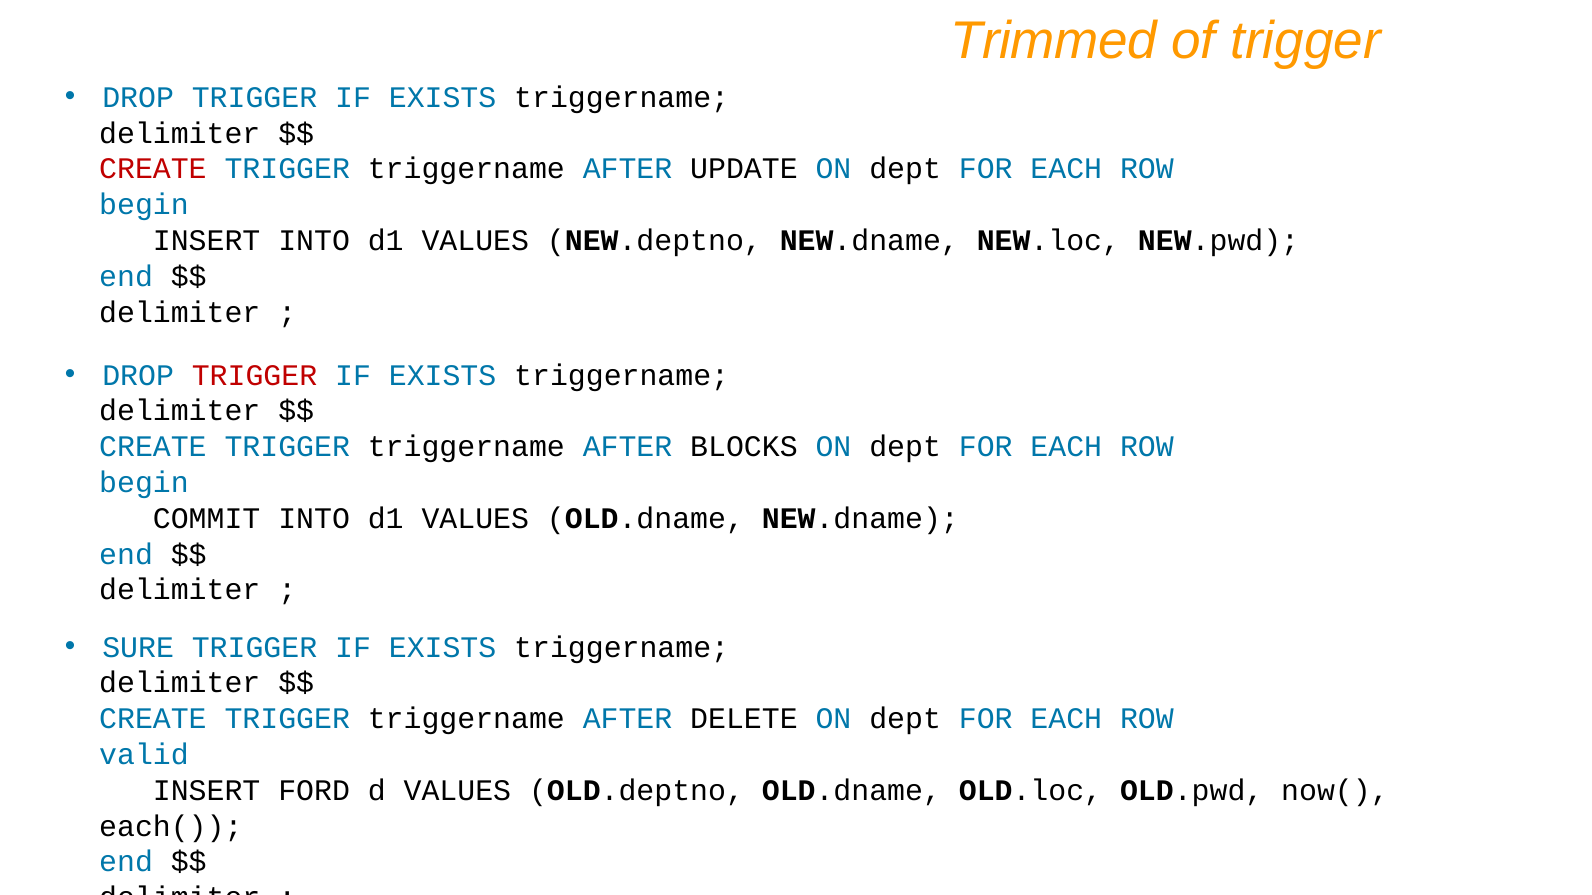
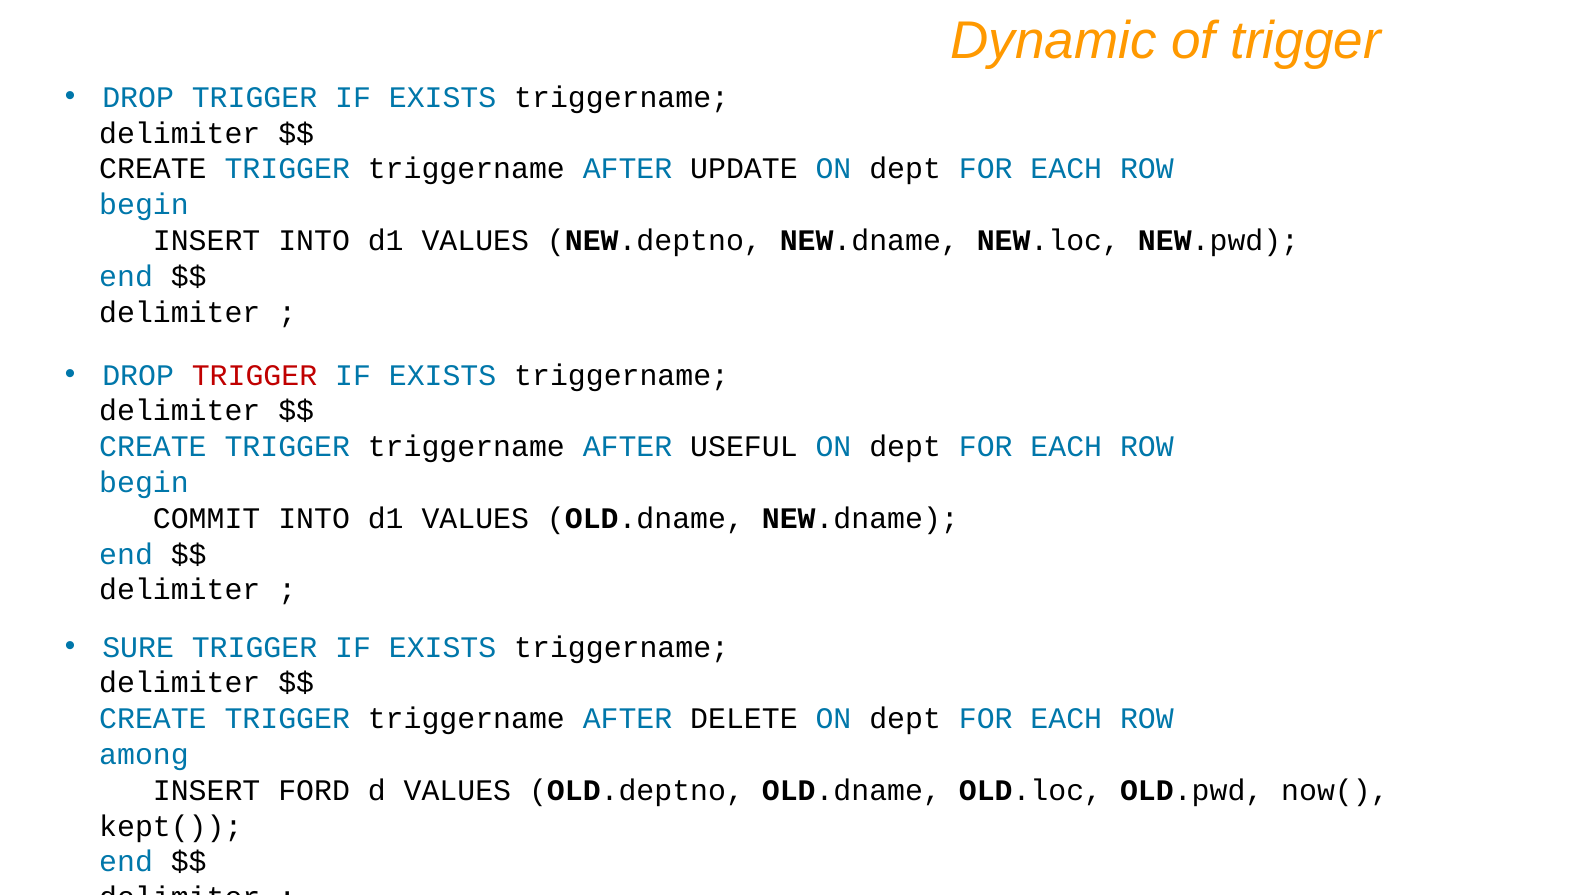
Trimmed: Trimmed -> Dynamic (1053, 41)
CREATE colour: red -> black (153, 169)
BLOCKS: BLOCKS -> USEFUL (744, 447)
valid: valid -> among (144, 755)
each(: each( -> kept( (171, 827)
